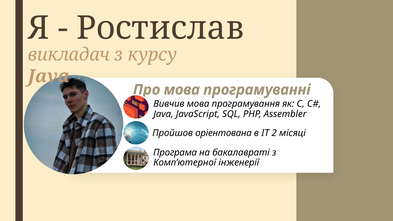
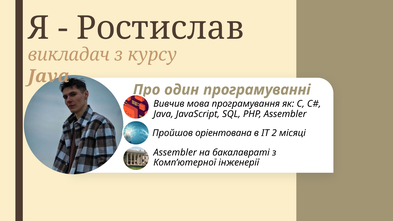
мова: мова -> один (182, 90)
Програма: Програма -> Assembler (175, 152)
